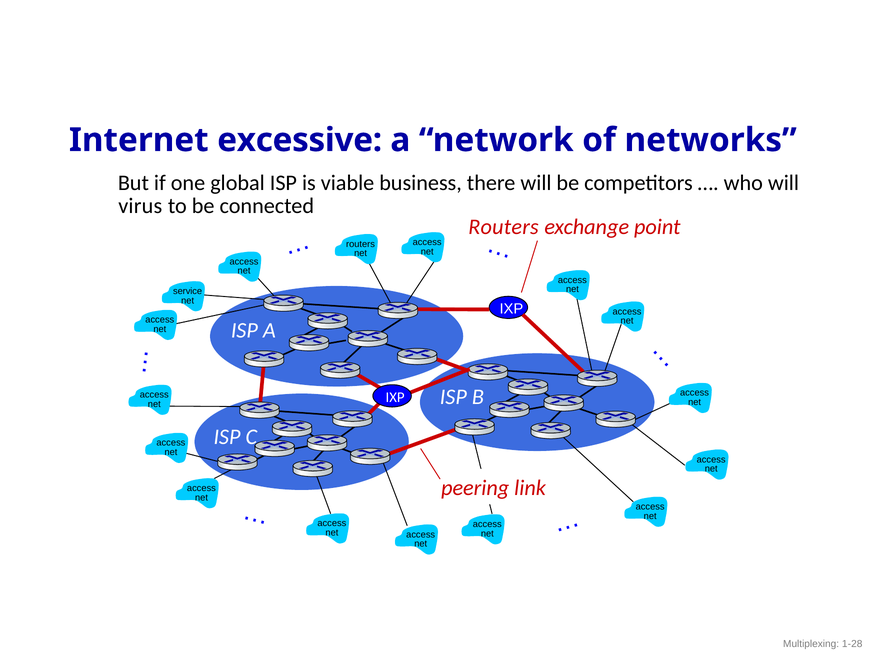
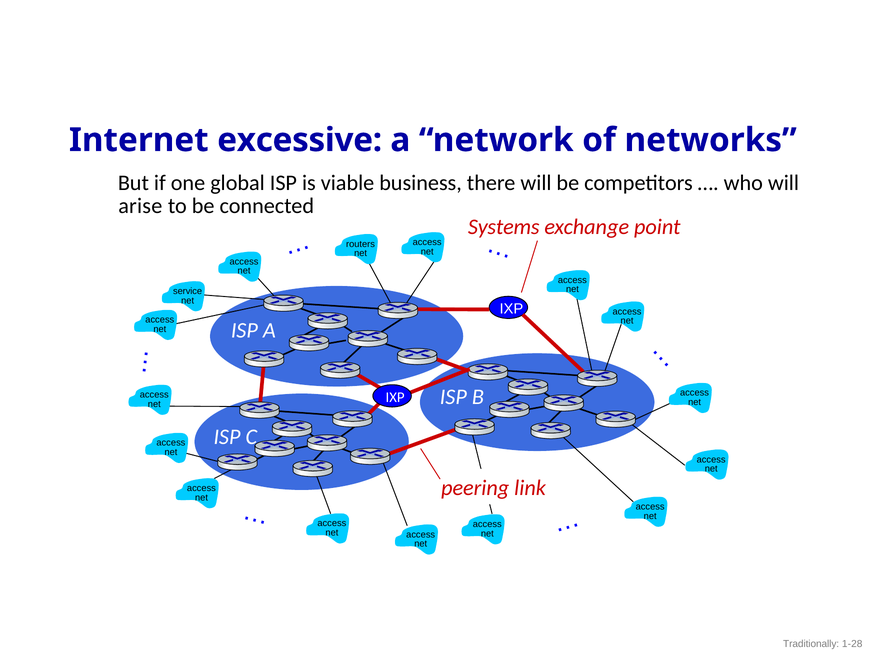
virus: virus -> arise (140, 206)
Routers: Routers -> Systems (504, 227)
Multiplexing: Multiplexing -> Traditionally (811, 644)
